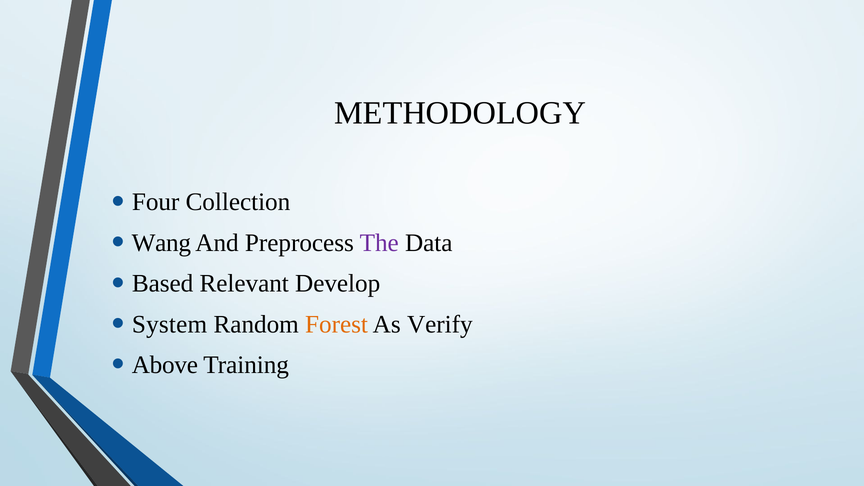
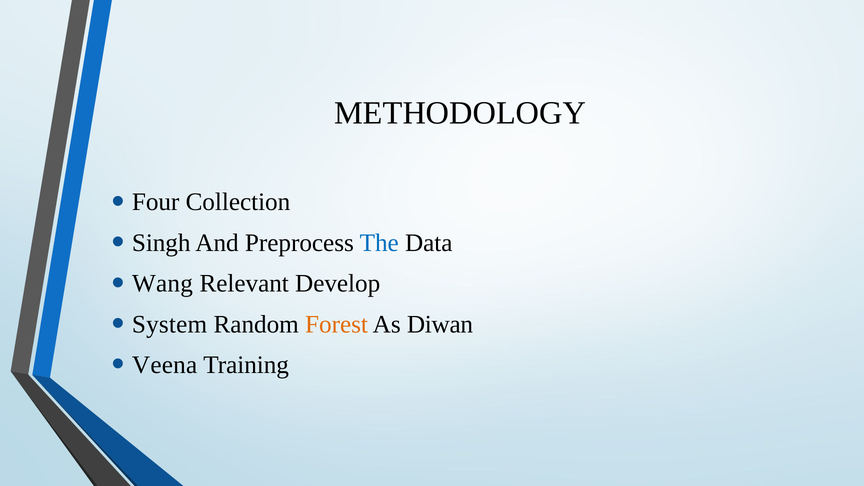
Wang: Wang -> Singh (161, 243)
The colour: purple -> blue (379, 243)
Based: Based -> Wang (162, 284)
Verify: Verify -> Diwan (440, 324)
Above: Above -> Veena (165, 365)
